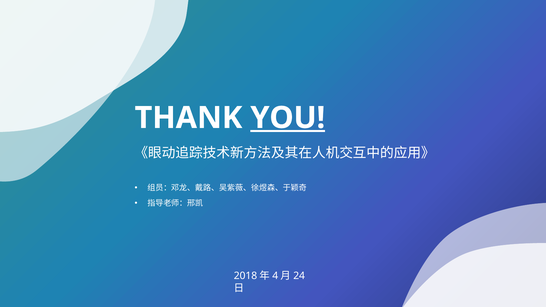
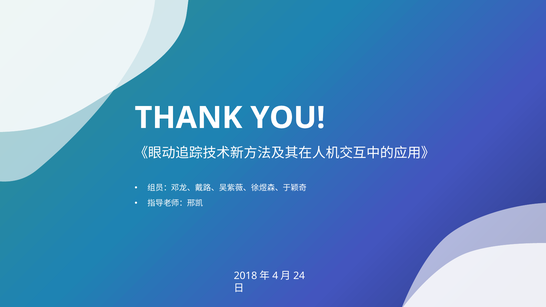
YOU underline: present -> none (288, 118)
